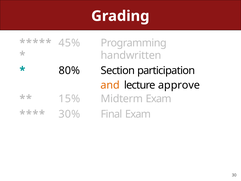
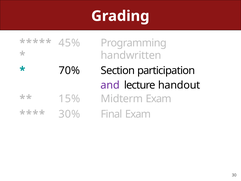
80%: 80% -> 70% (69, 70)
and colour: orange -> purple (110, 85)
approve: approve -> handout (179, 85)
